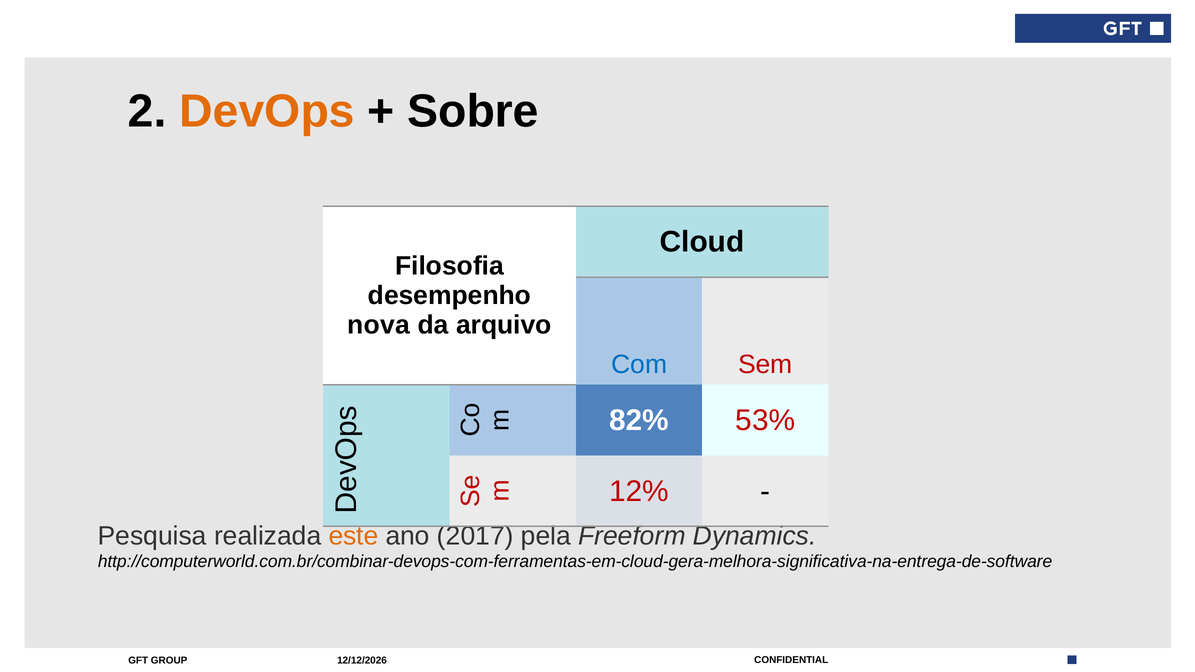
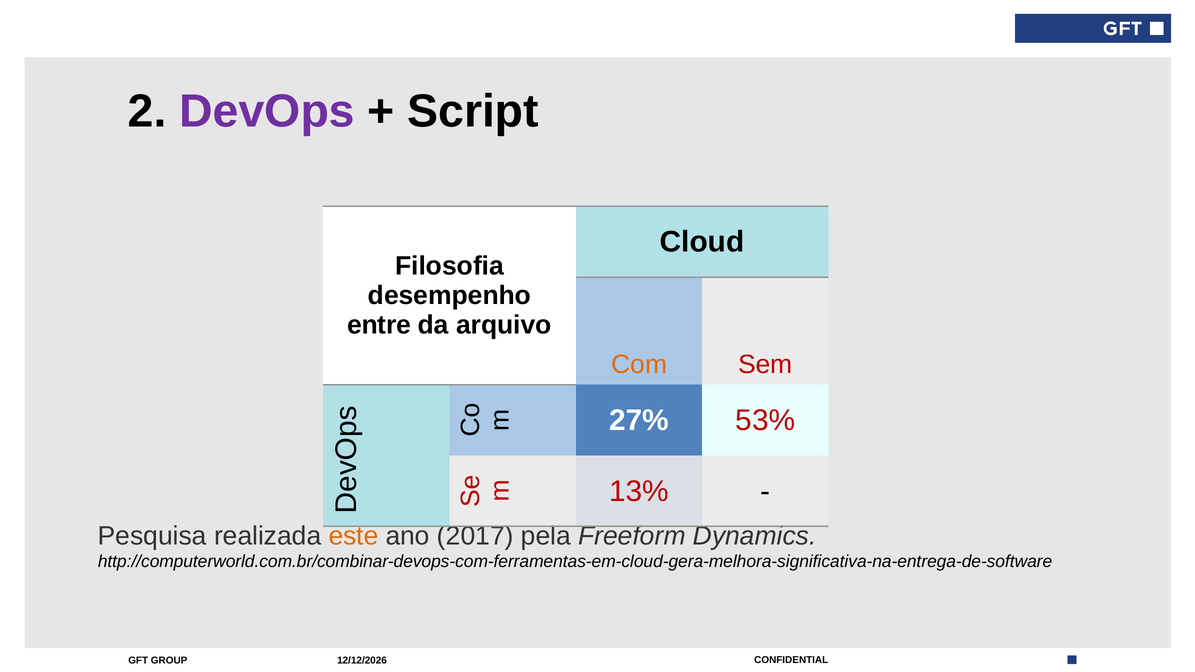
DevOps colour: orange -> purple (267, 112)
Sobre: Sobre -> Script (473, 112)
nova: nova -> entre (379, 325)
Com colour: blue -> orange (639, 364)
82%: 82% -> 27% (639, 421)
12%: 12% -> 13% (639, 492)
